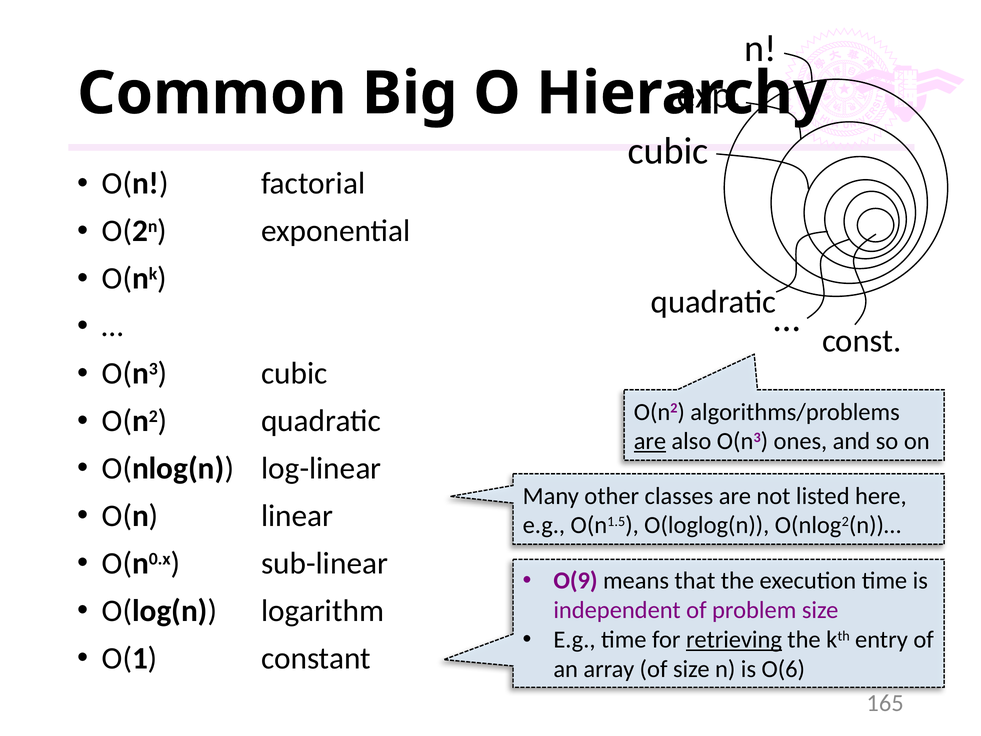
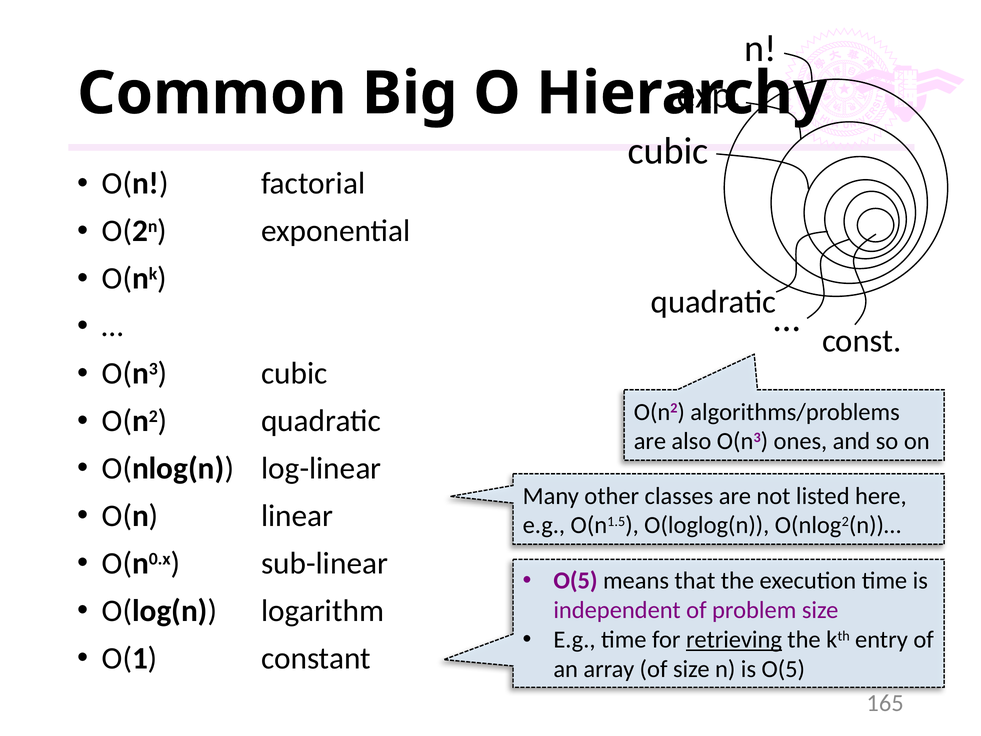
are underline: present -> none (650, 441)
O(9: O(9 -> O(5 (575, 581)
is O(6: O(6 -> O(5 (783, 669)
